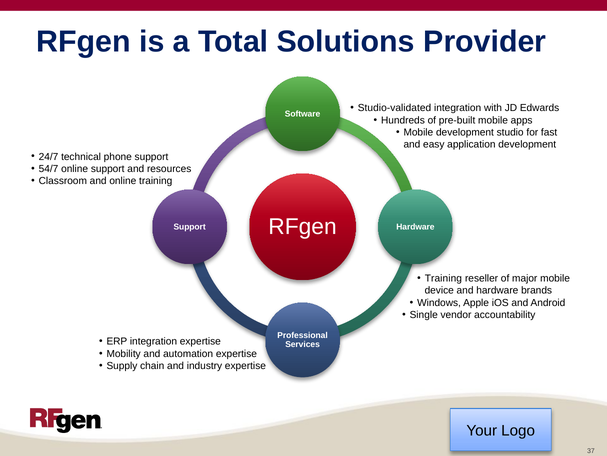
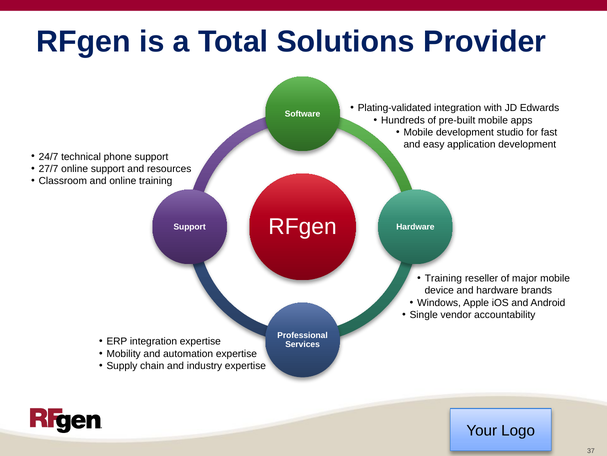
Studio-validated: Studio-validated -> Plating-validated (395, 108)
54/7: 54/7 -> 27/7 (49, 169)
